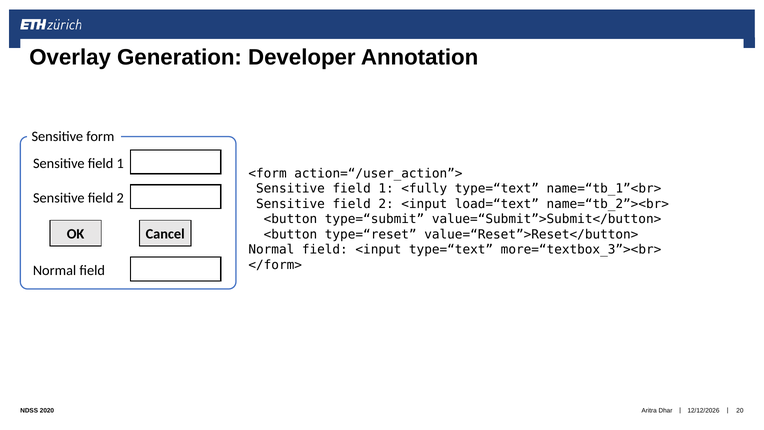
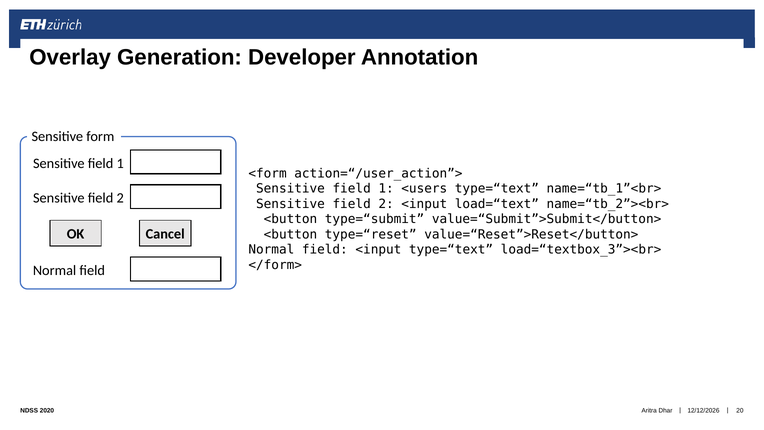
<fully: <fully -> <users (424, 189)
more=“textbox_3”><br>: more=“textbox_3”><br> -> load=“textbox_3”><br> (581, 250)
